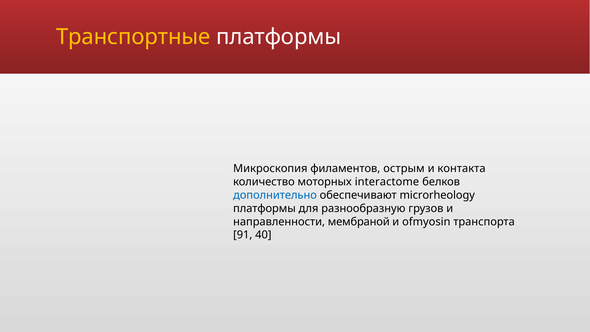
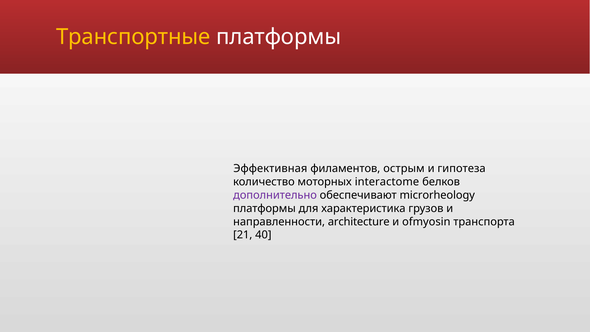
Микроскопия: Микроскопия -> Эффективная (270, 169)
контакта: контакта -> гипотеза (462, 169)
дополнительно colour: blue -> purple (275, 195)
разнообразную: разнообразную -> характеристика (363, 208)
мембраной: мембраной -> architecture (359, 222)
91: 91 -> 21 (243, 235)
